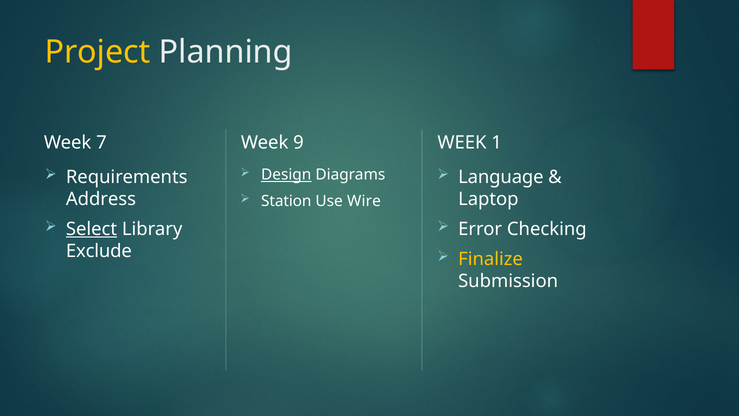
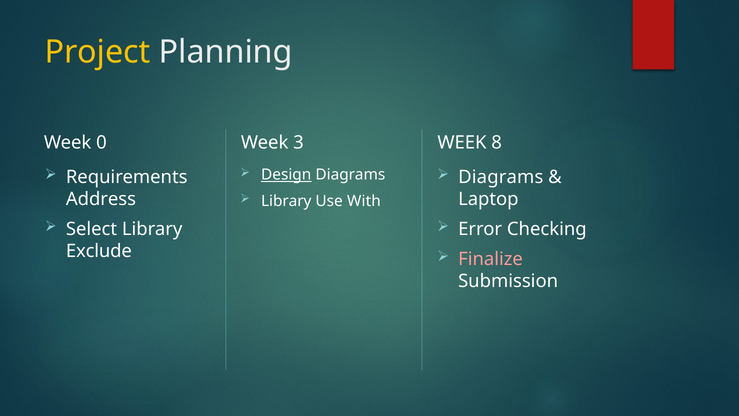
7: 7 -> 0 (101, 142)
9: 9 -> 3 (298, 142)
1: 1 -> 8 (497, 142)
Language: Language -> Diagrams (501, 177)
Station: Station -> Library (286, 201)
Wire: Wire -> With (364, 201)
Select underline: present -> none (92, 229)
Finalize colour: yellow -> pink (491, 259)
